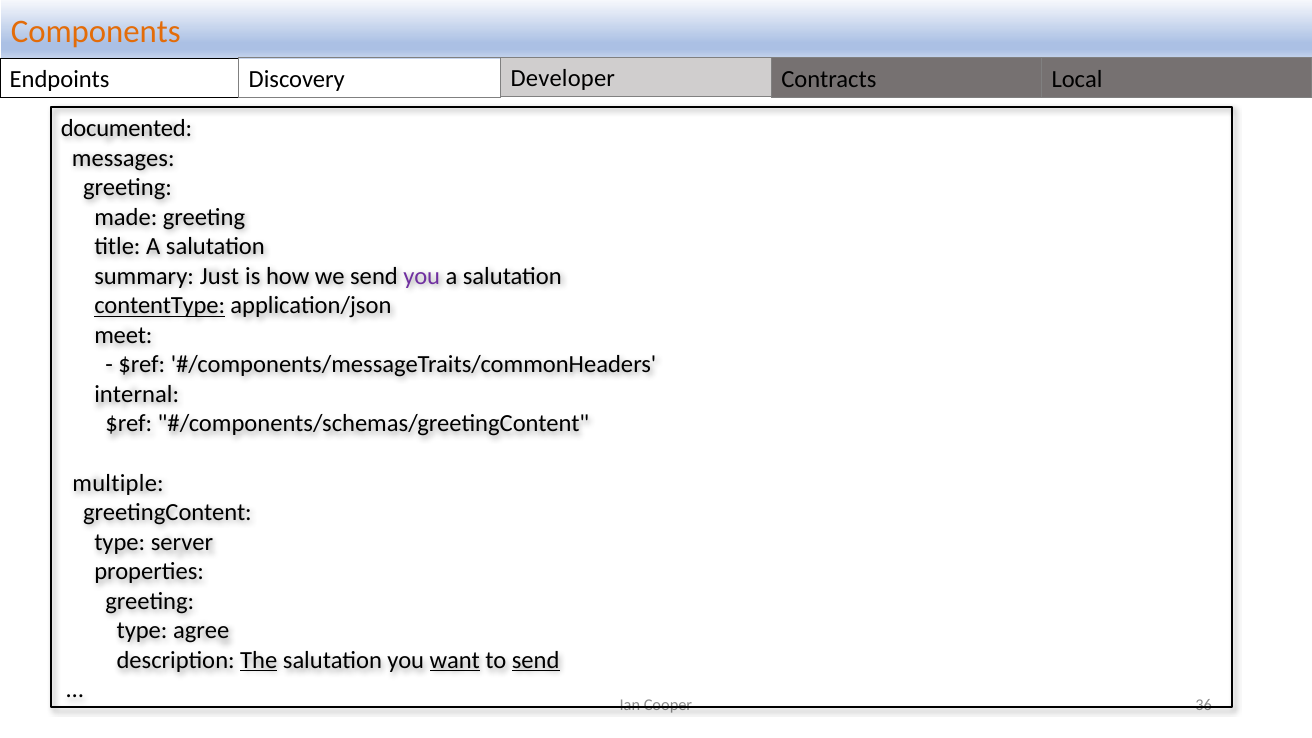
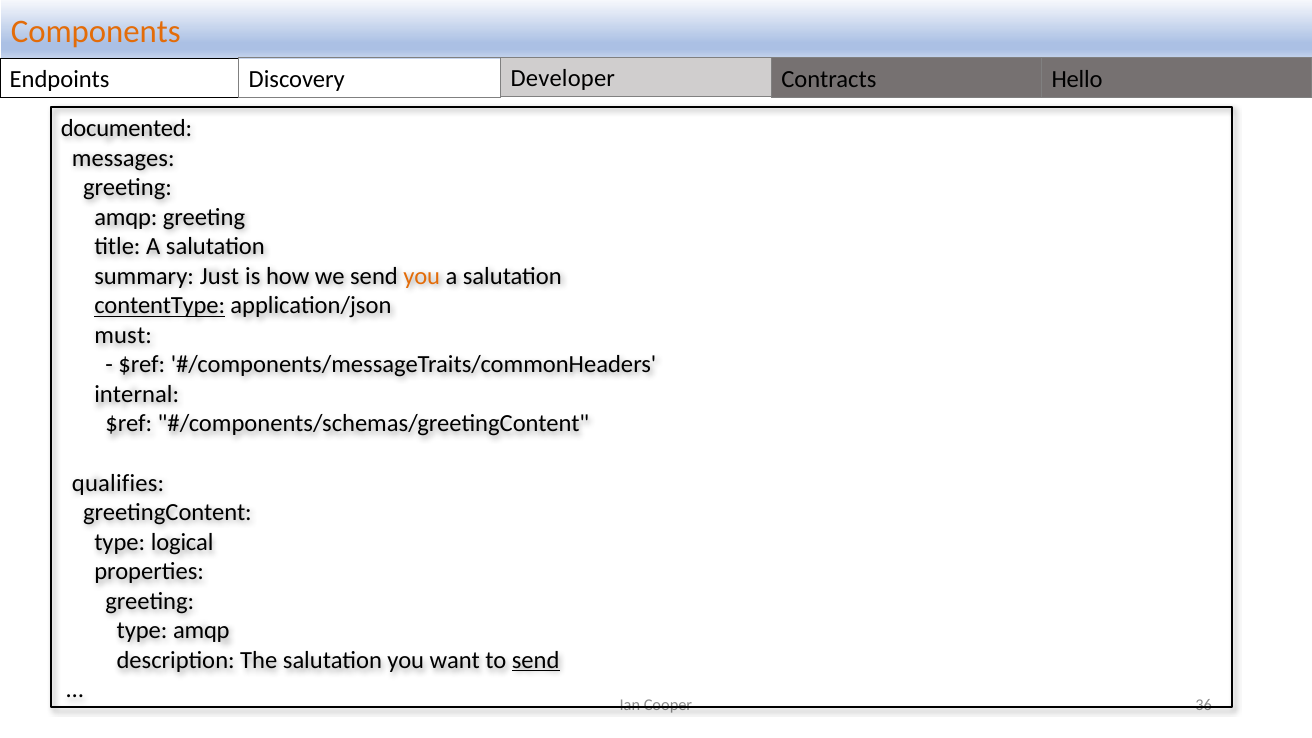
Local: Local -> Hello (1077, 79)
made: made -> amqp (126, 217)
you colour: purple -> orange (422, 276)
meet: meet -> must (123, 335)
multiple: multiple -> qualifies (118, 483)
server: server -> logical (182, 542)
type agree: agree -> amqp (201, 631)
The underline: present -> none (259, 660)
want underline: present -> none (455, 660)
